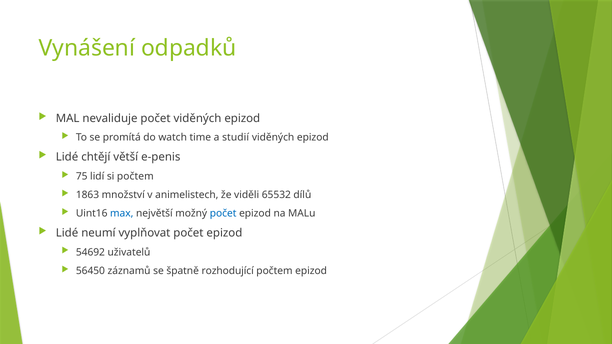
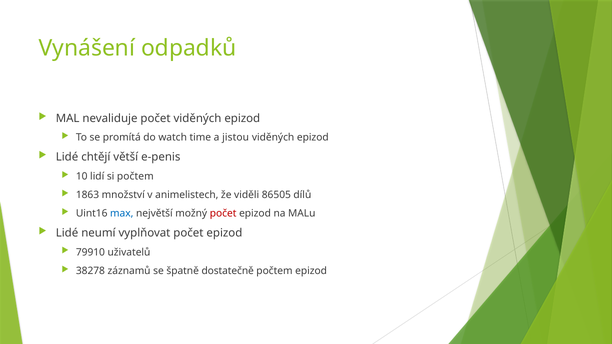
studií: studií -> jistou (236, 138)
75: 75 -> 10 (82, 176)
65532: 65532 -> 86505 (276, 195)
počet colour: blue -> red (223, 214)
54692: 54692 -> 79910 (90, 252)
56450: 56450 -> 38278 (90, 271)
rozhodující: rozhodující -> dostatečně (228, 271)
